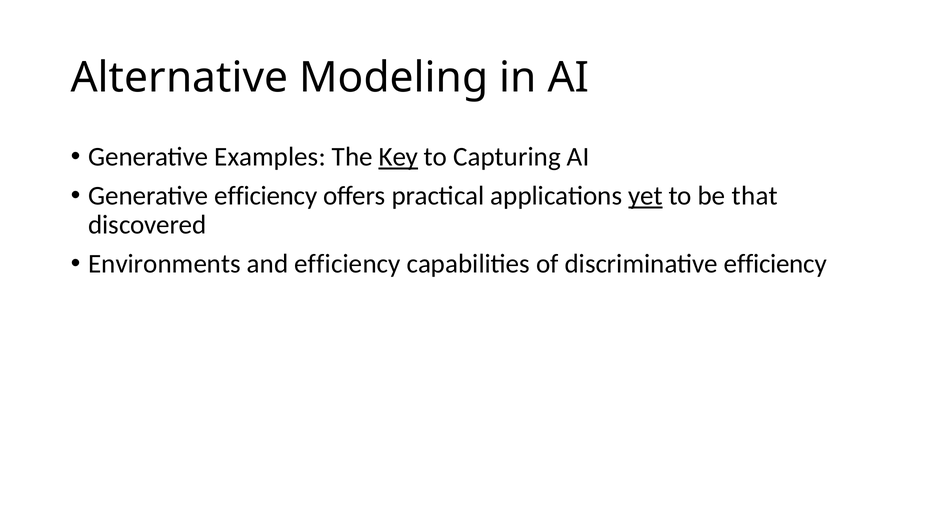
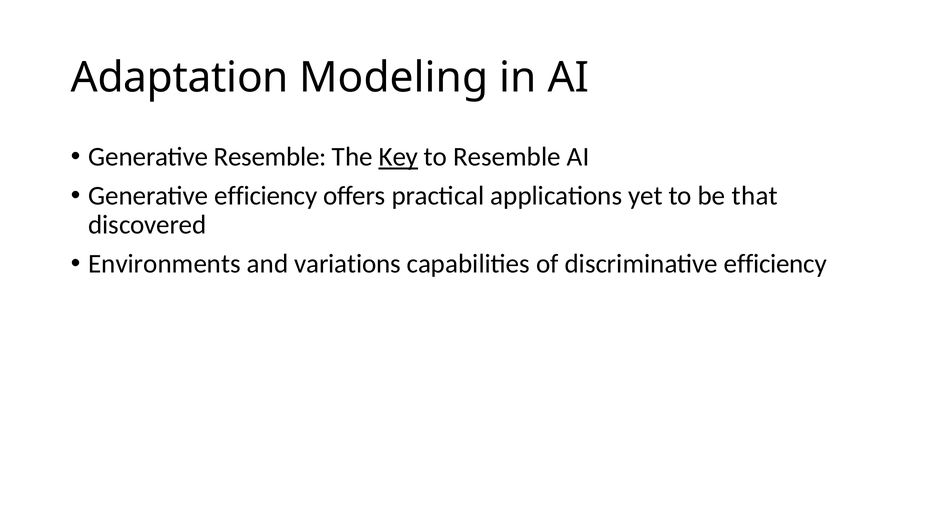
Alternative: Alternative -> Adaptation (180, 78)
Generative Examples: Examples -> Resemble (270, 157)
to Capturing: Capturing -> Resemble (507, 157)
yet underline: present -> none (645, 196)
and efficiency: efficiency -> variations (348, 264)
